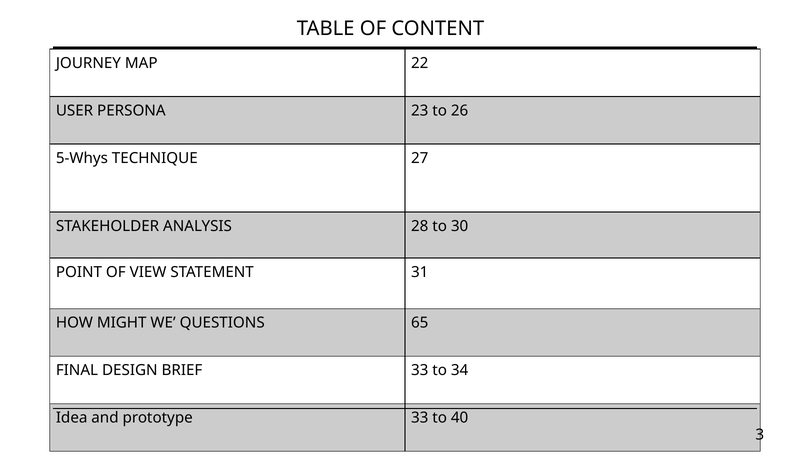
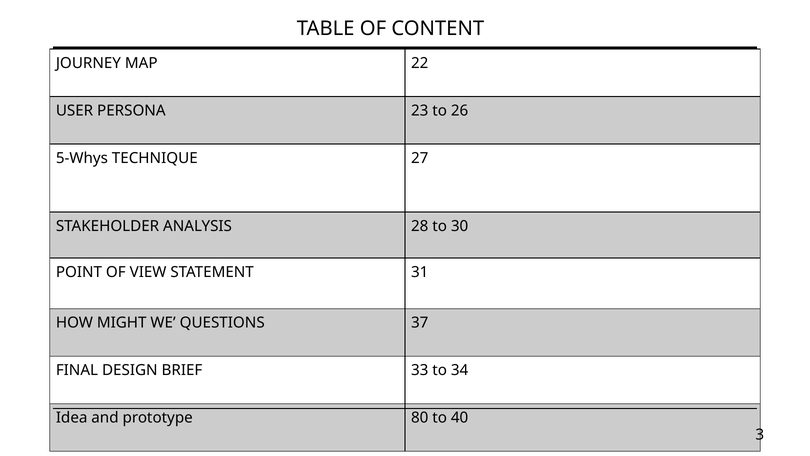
65: 65 -> 37 (420, 323)
prototype 33: 33 -> 80 (420, 418)
